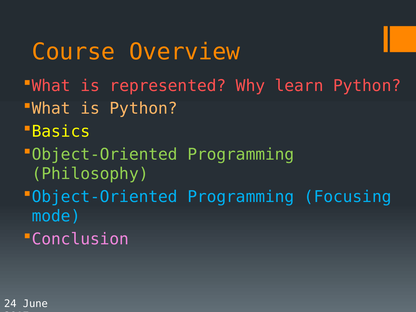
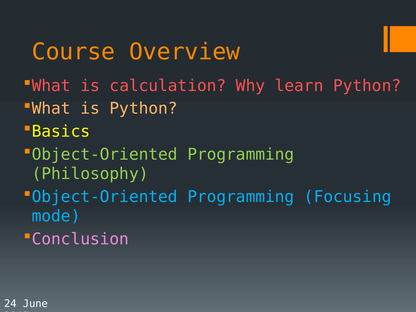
represented: represented -> calculation (168, 86)
